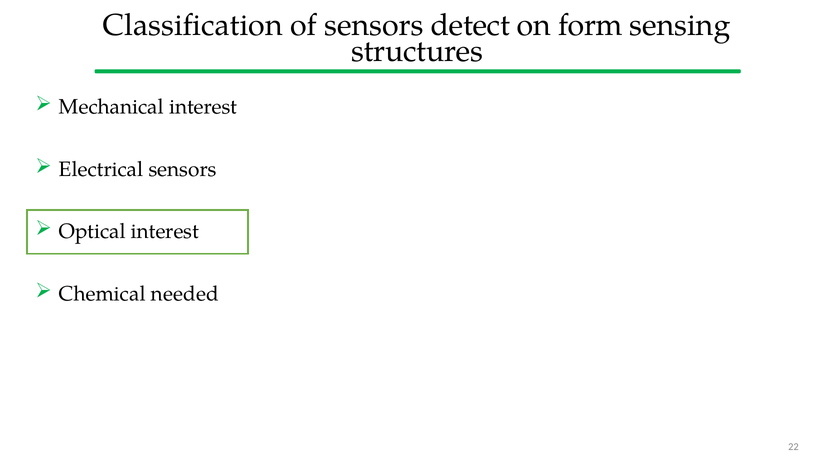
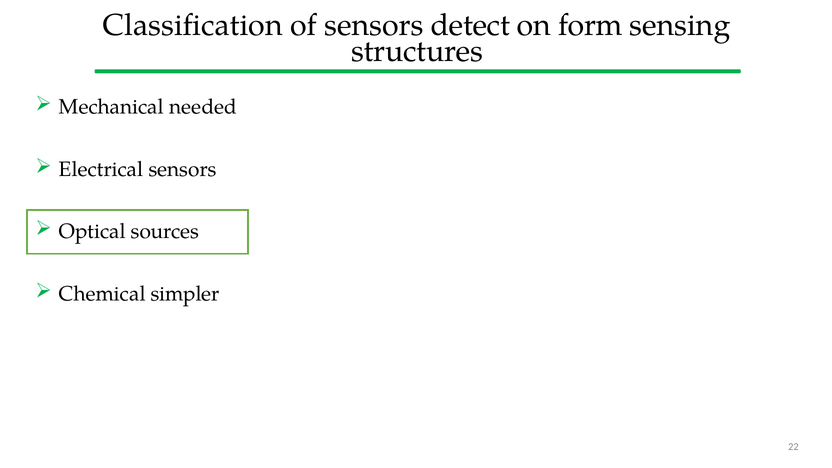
Mechanical interest: interest -> needed (203, 107)
Optical interest: interest -> sources (165, 232)
needed: needed -> simpler (185, 294)
